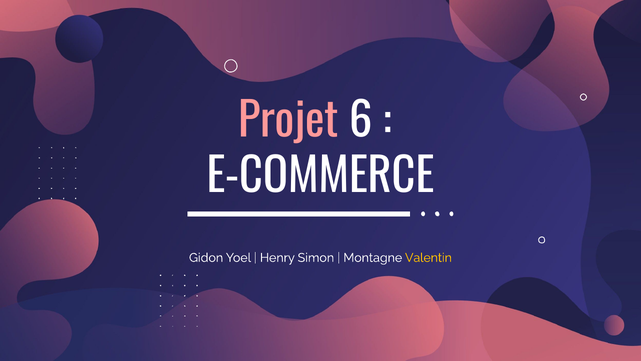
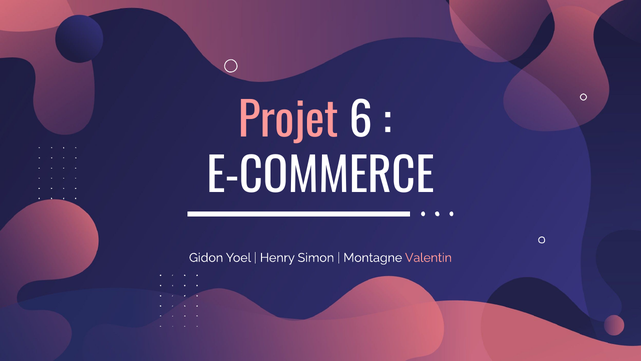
Valentin colour: yellow -> pink (428, 257)
